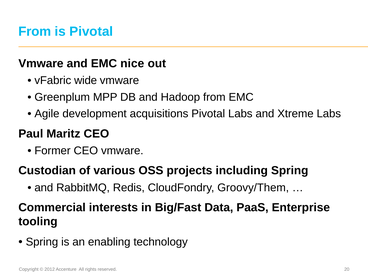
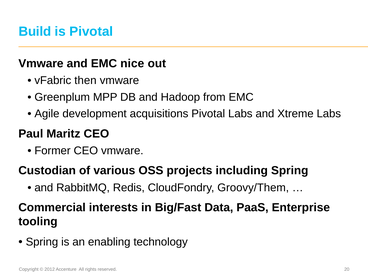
From: From -> Build (35, 31)
wide: wide -> then (85, 80)
